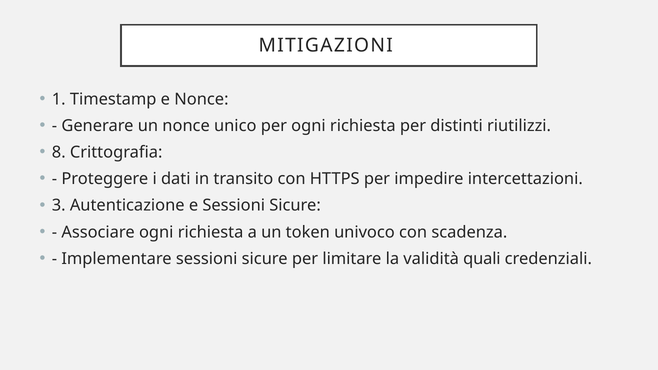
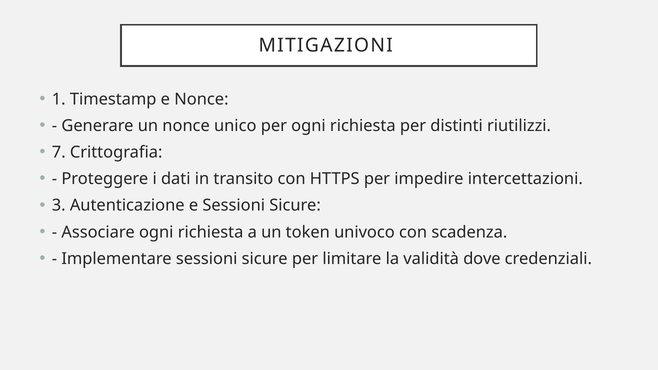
8: 8 -> 7 (59, 152)
quali: quali -> dove (482, 259)
